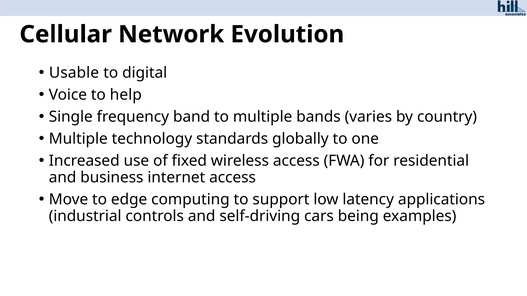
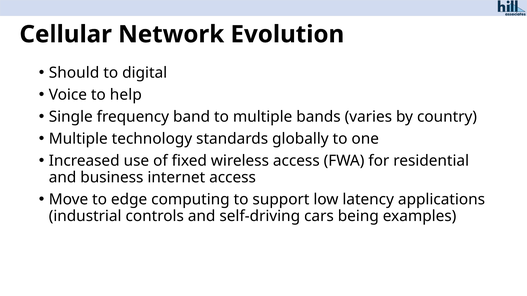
Usable: Usable -> Should (74, 73)
